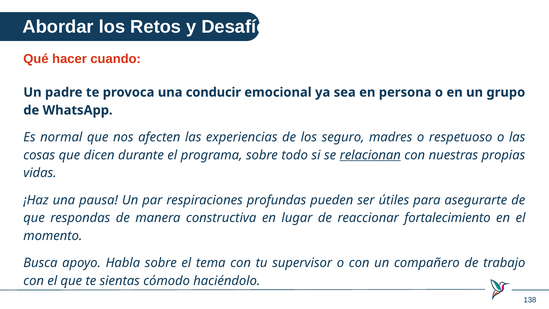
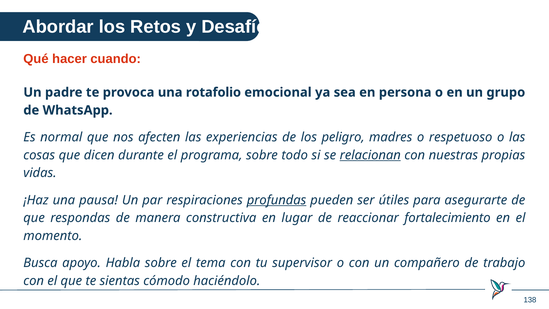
conducir: conducir -> rotafolio (213, 92)
seguro: seguro -> peligro (343, 137)
profundas underline: none -> present (276, 200)
